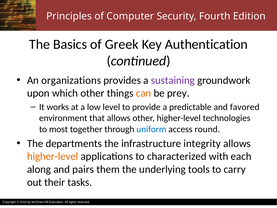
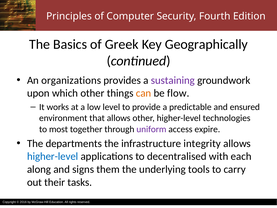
Authentication: Authentication -> Geographically (206, 44)
prey: prey -> flow (178, 93)
favored: favored -> ensured (245, 107)
uniform colour: blue -> purple (151, 129)
round: round -> expire (207, 129)
higher-level colour: orange -> blue (53, 156)
characterized: characterized -> decentralised (177, 156)
pairs: pairs -> signs (83, 169)
